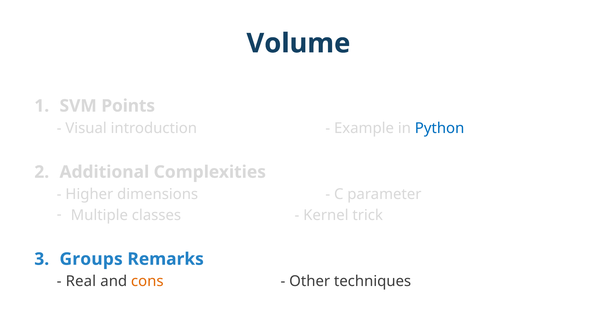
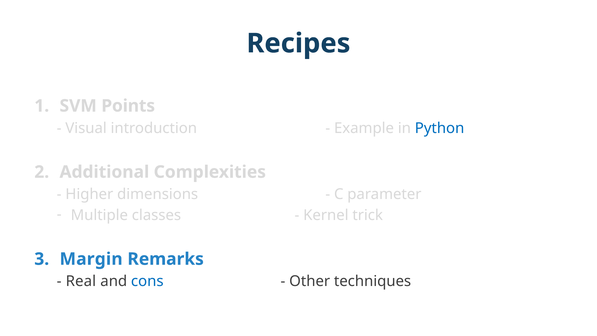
Volume: Volume -> Recipes (298, 43)
Groups: Groups -> Margin (91, 259)
cons colour: orange -> blue (147, 281)
